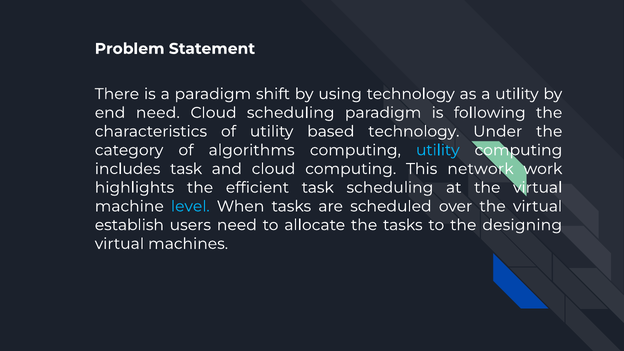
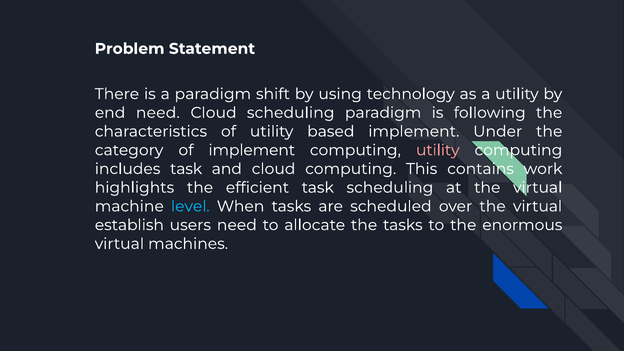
based technology: technology -> implement (414, 131)
of algorithms: algorithms -> implement (252, 150)
utility colour: light blue -> pink (438, 150)
network: network -> contains (481, 169)
designing: designing -> enormous (522, 225)
